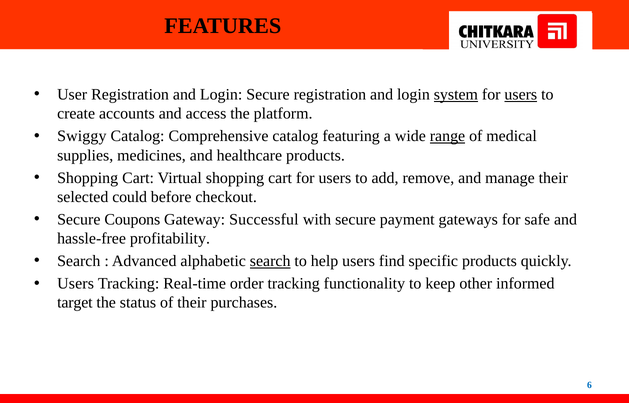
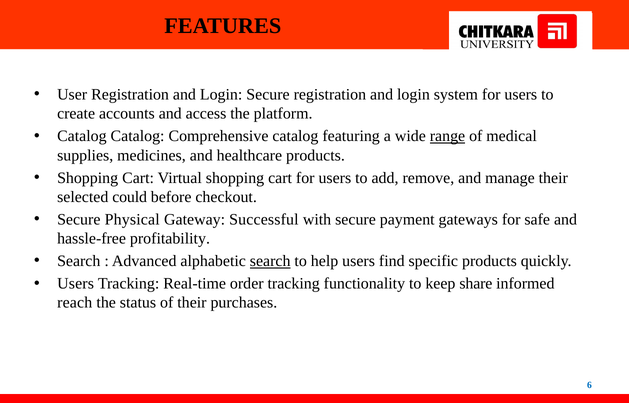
system underline: present -> none (456, 95)
users underline: present -> none (521, 95)
Swiggy: Swiggy -> Catalog (82, 136)
Coupons: Coupons -> Physical (132, 220)
other: other -> share (476, 284)
target: target -> reach (75, 303)
